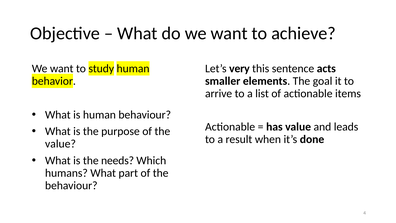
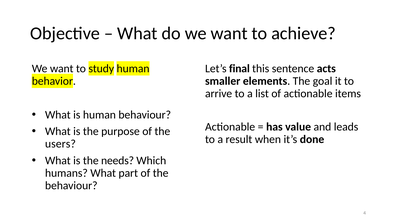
very: very -> final (239, 68)
value: value -> users (60, 144)
